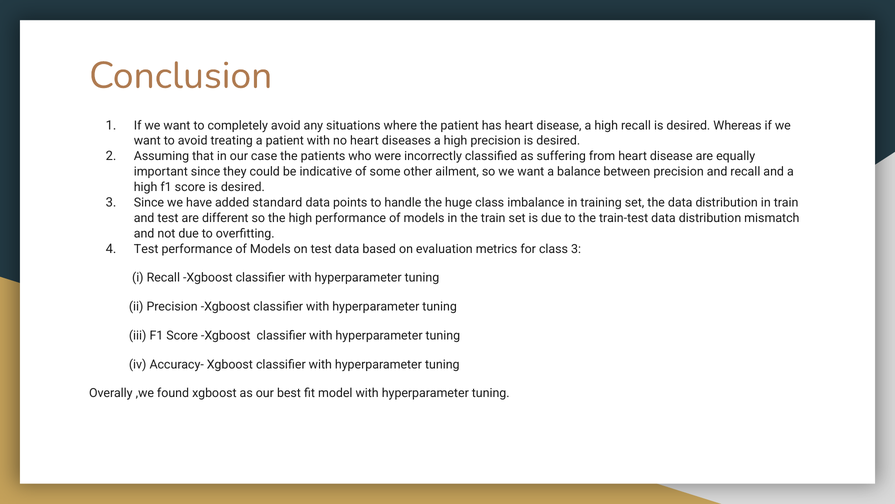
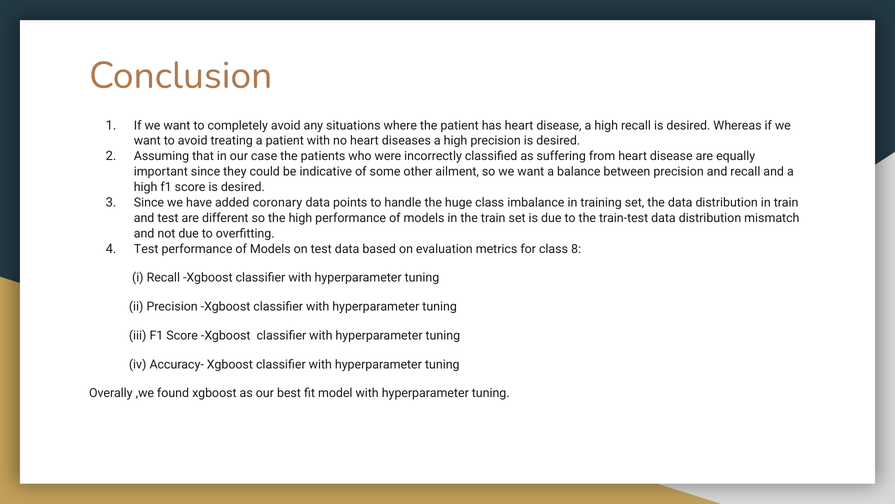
standard: standard -> coronary (277, 202)
class 3: 3 -> 8 (576, 249)
